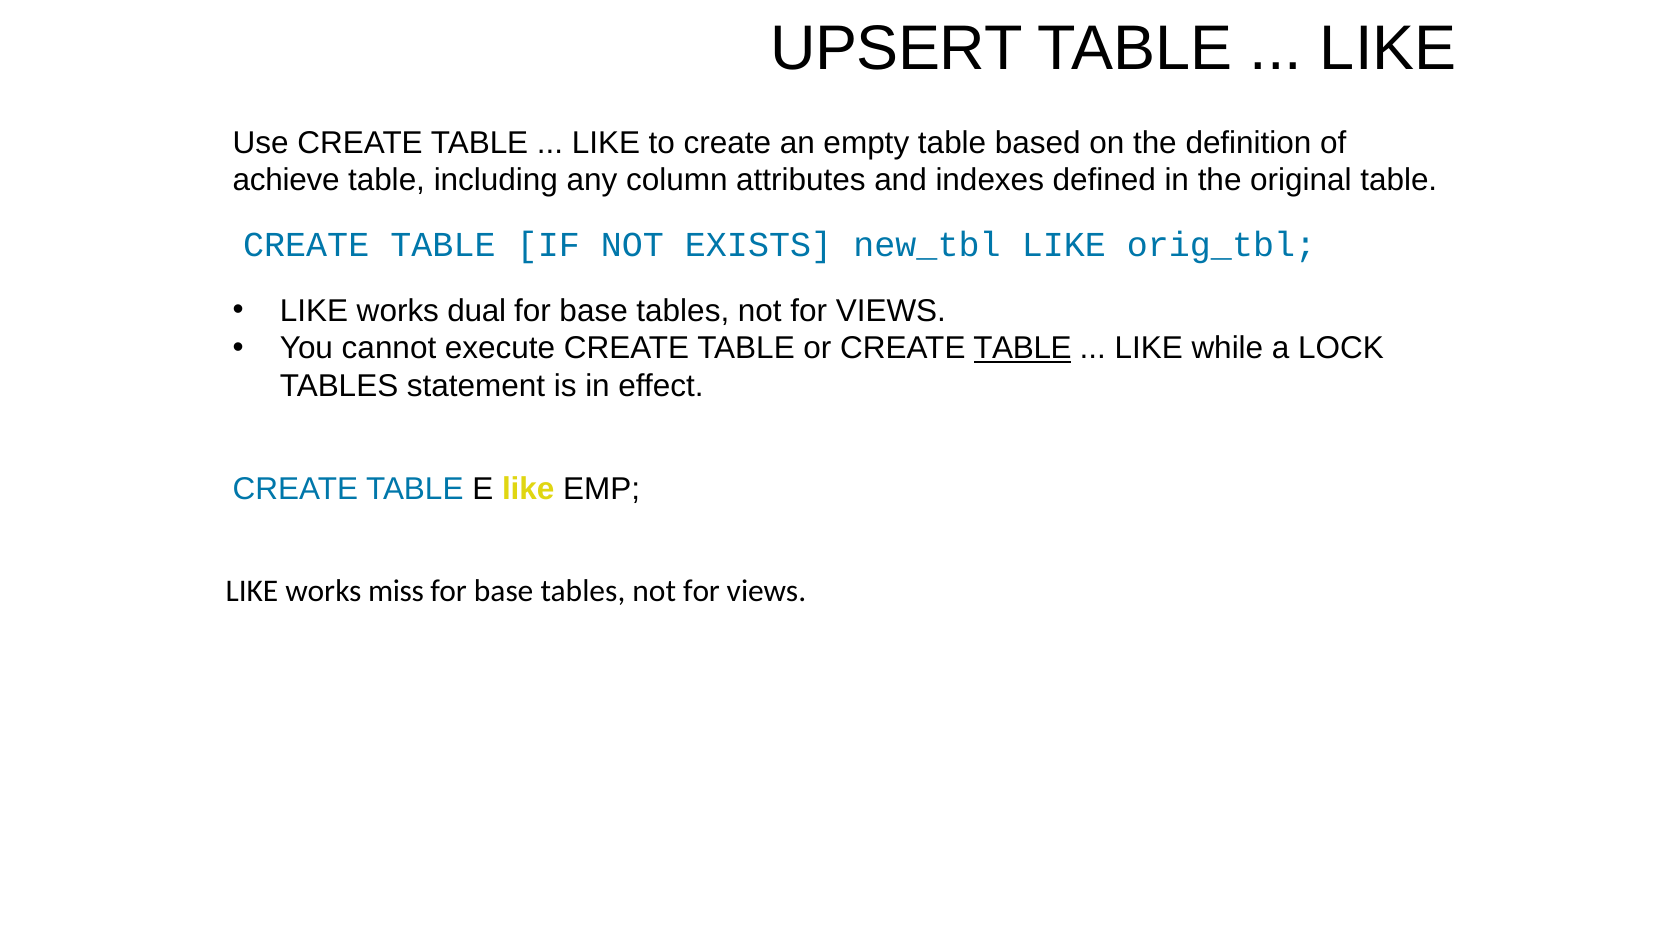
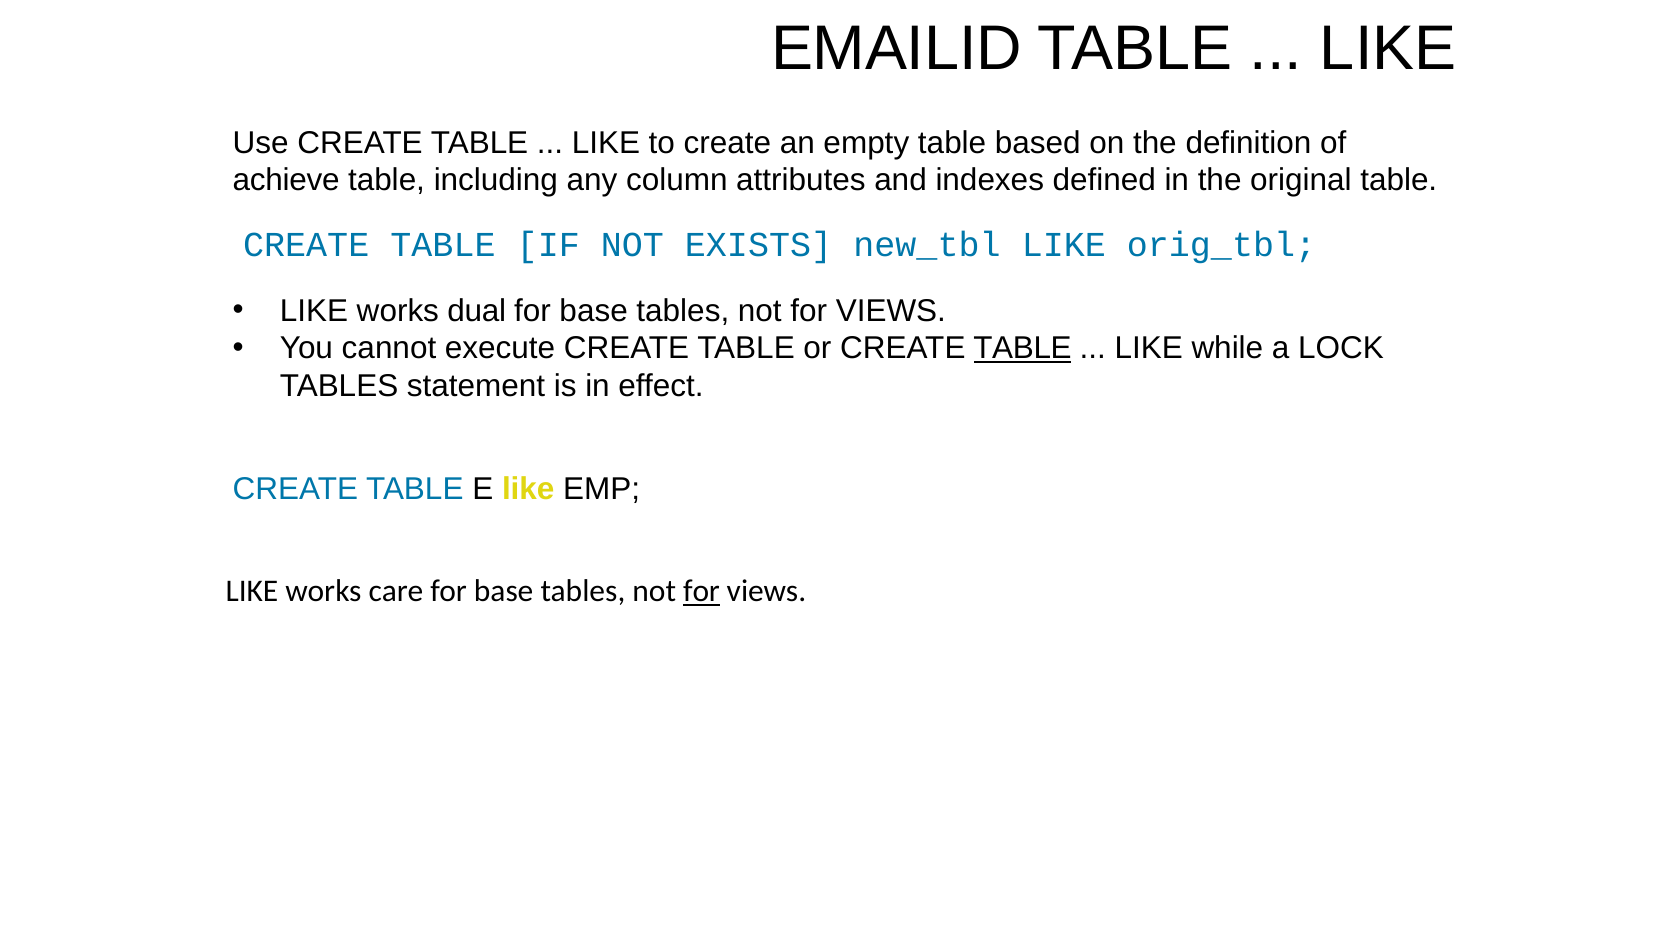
UPSERT: UPSERT -> EMAILID (896, 48)
miss: miss -> care (396, 591)
for underline: none -> present (701, 591)
